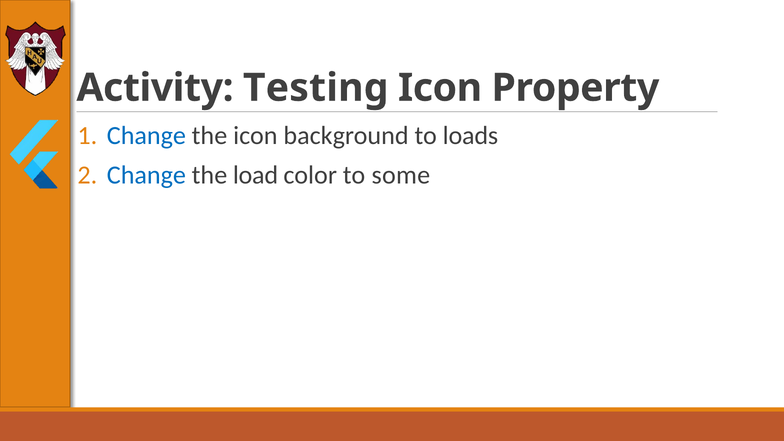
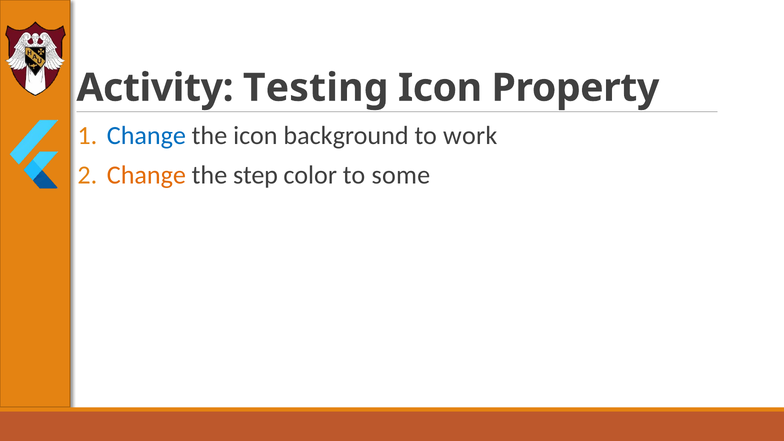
loads: loads -> work (470, 136)
Change colour: blue -> orange (146, 175)
load: load -> step (255, 175)
